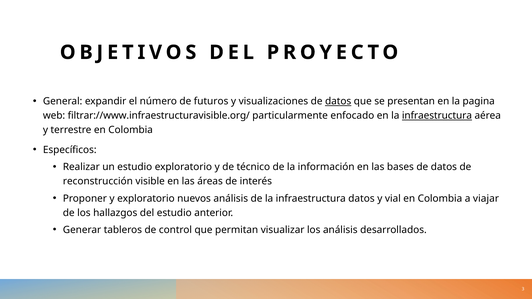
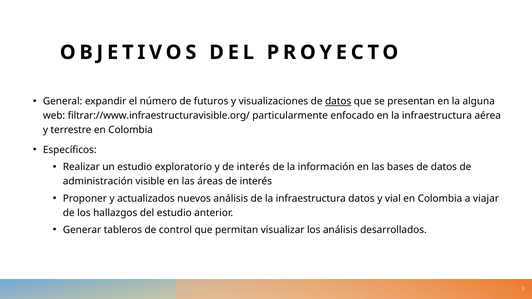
pagina: pagina -> alguna (479, 101)
infraestructura underline: present -> none (437, 116)
y de técnico: técnico -> interés (253, 167)
reconstrucción: reconstrucción -> administración (98, 181)
y exploratorio: exploratorio -> actualizados (146, 199)
